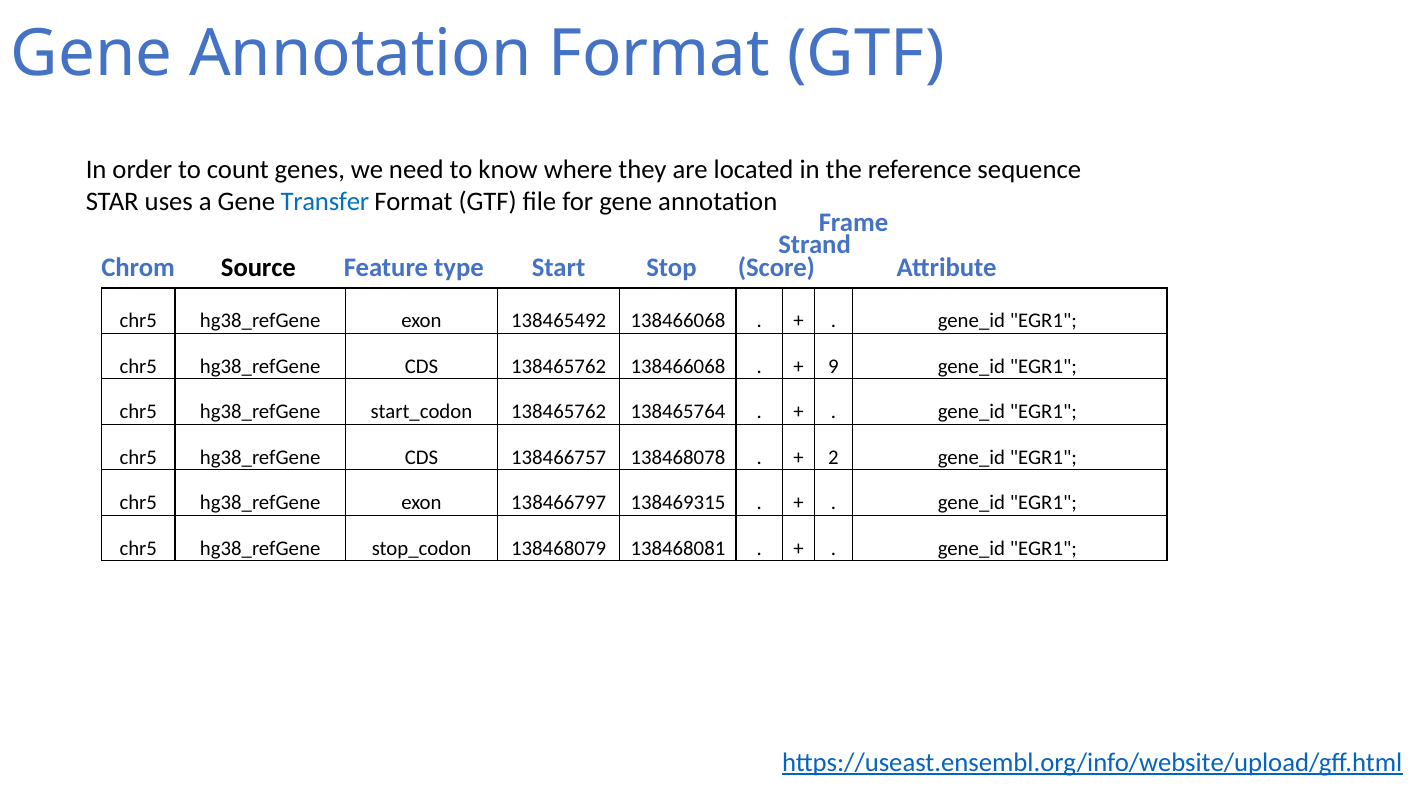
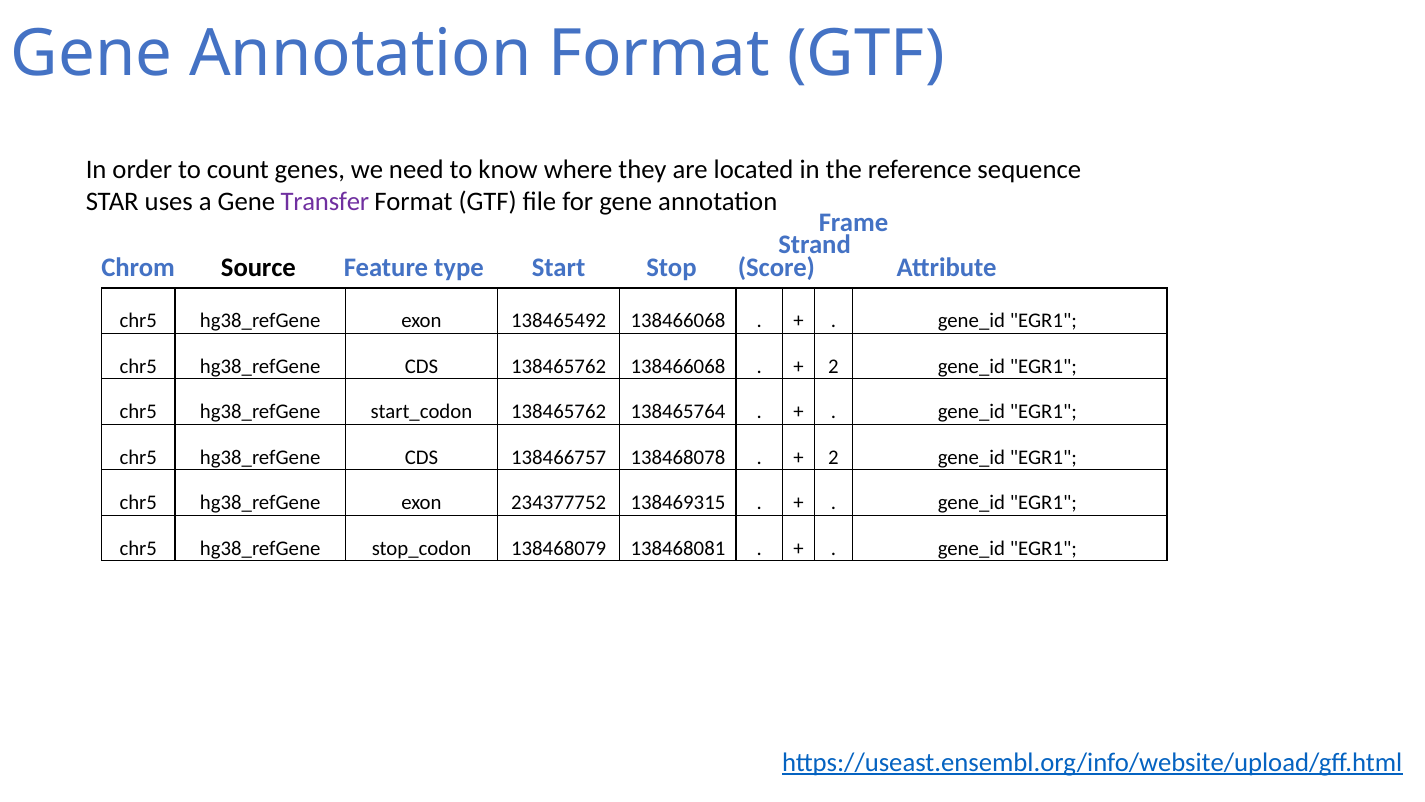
Transfer colour: blue -> purple (325, 202)
9: 9 -> 2 (833, 366)
138466797: 138466797 -> 234377752 (559, 502)
